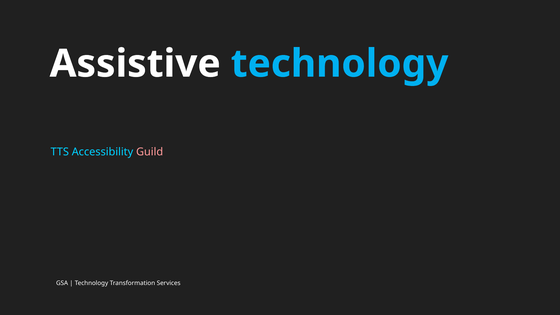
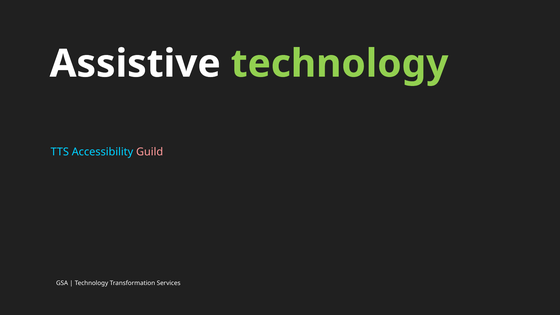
technology colour: light blue -> light green (340, 64)
